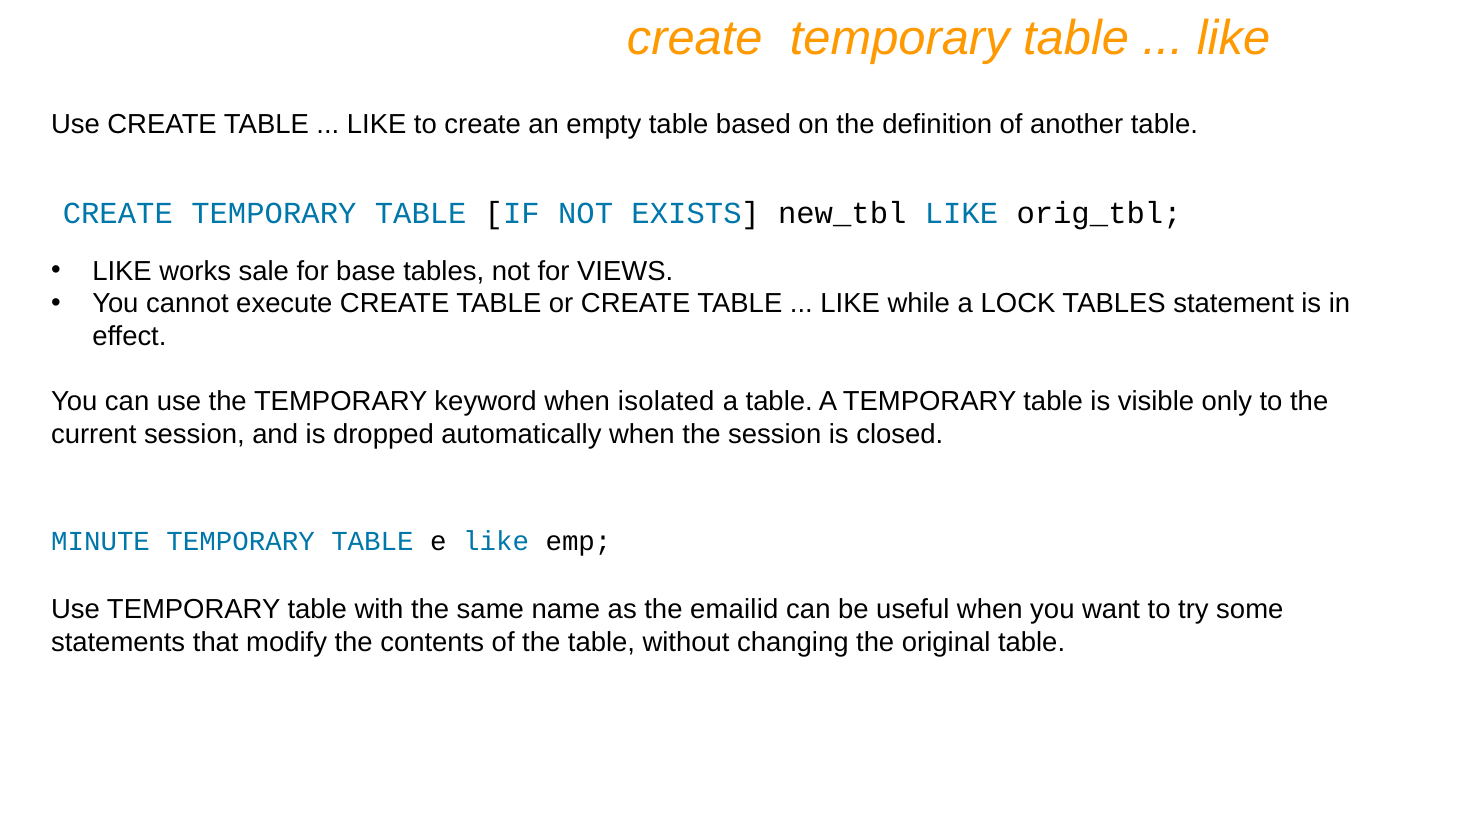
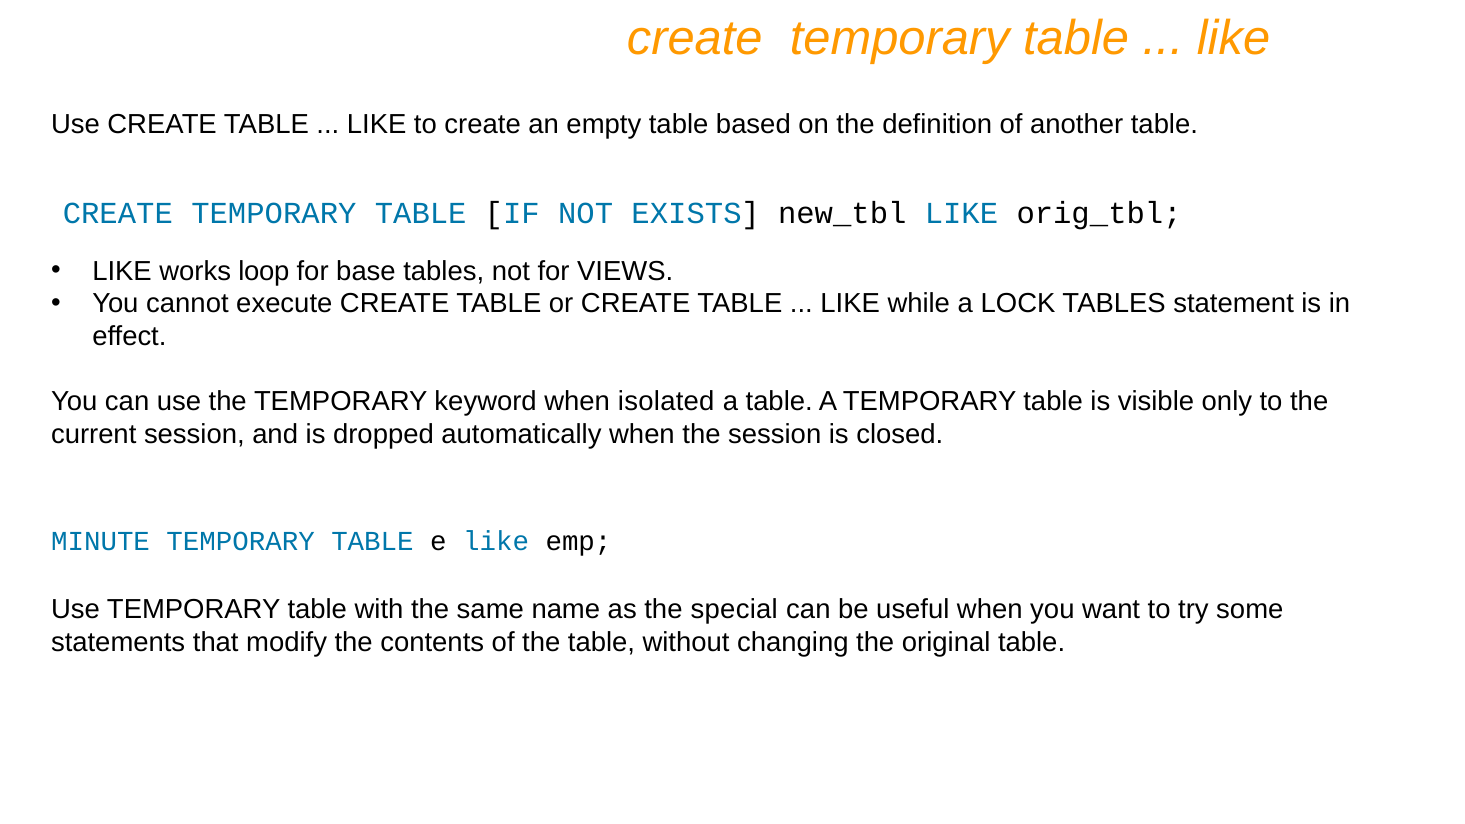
sale: sale -> loop (264, 271)
emailid: emailid -> special (734, 609)
